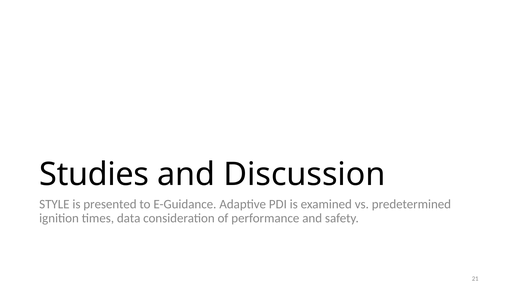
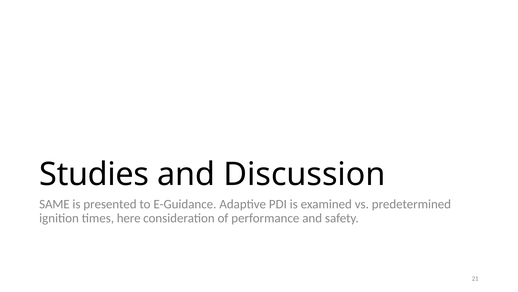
STYLE: STYLE -> SAME (54, 204)
data: data -> here (129, 218)
